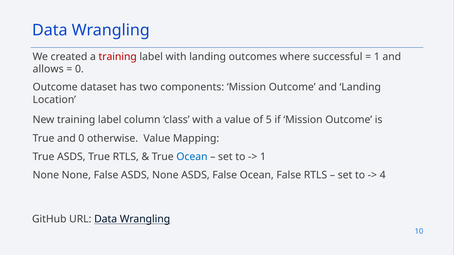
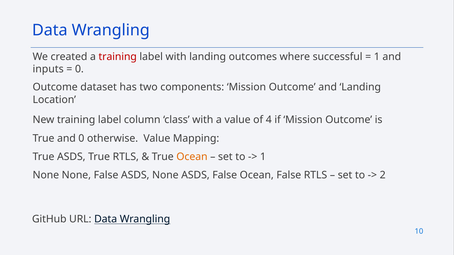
allows: allows -> inputs (48, 69)
5: 5 -> 4 (269, 120)
Ocean colour: blue -> orange (192, 157)
4: 4 -> 2 (383, 175)
